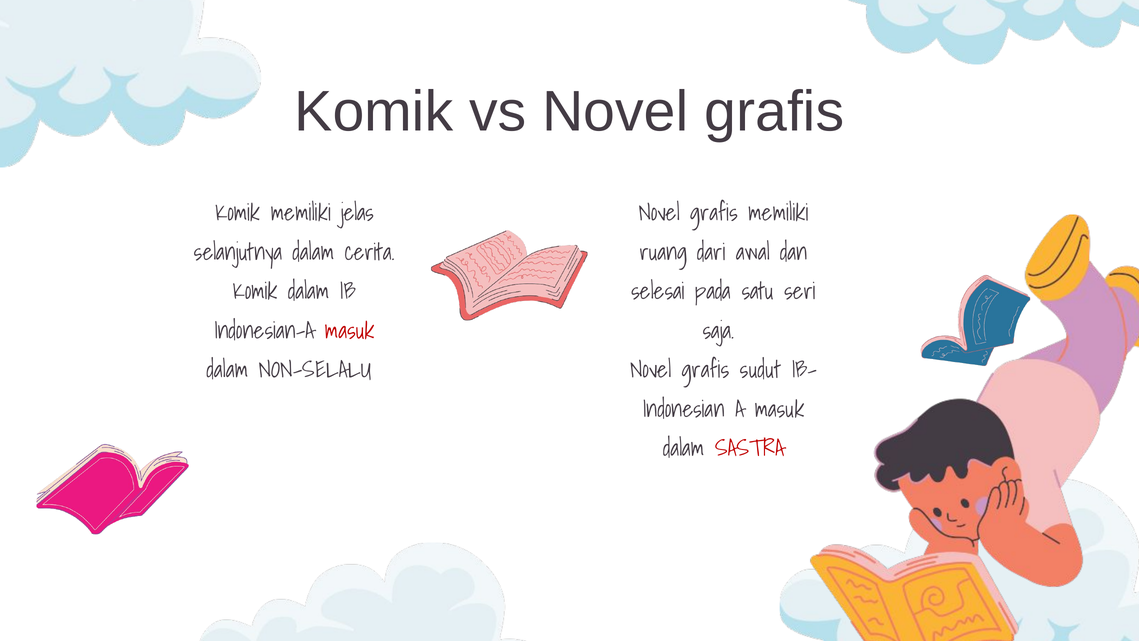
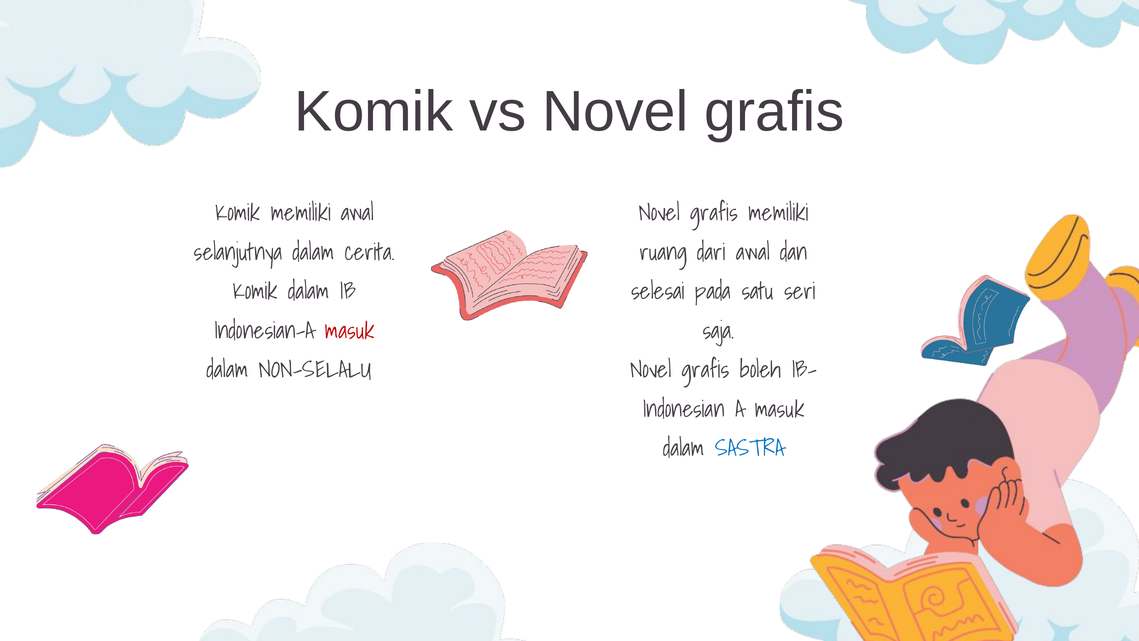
memiliki jelas: jelas -> awal (358, 213)
sudut: sudut -> boleh (761, 370)
SASTRA colour: red -> blue (750, 448)
